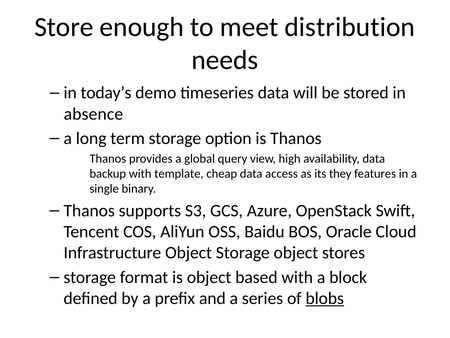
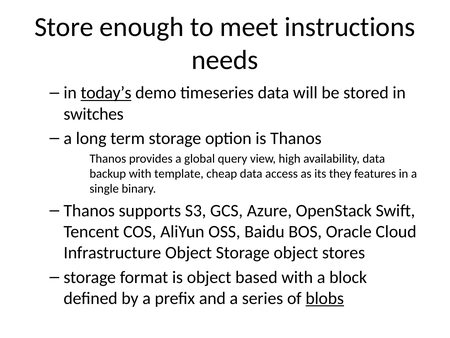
distribution: distribution -> instructions (350, 27)
today’s underline: none -> present (106, 93)
absence: absence -> switches (94, 114)
